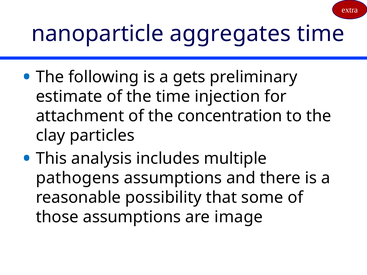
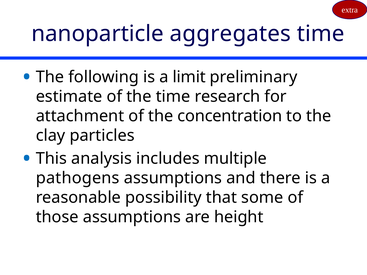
gets: gets -> limit (189, 77)
injection: injection -> research (227, 97)
image: image -> height (239, 217)
